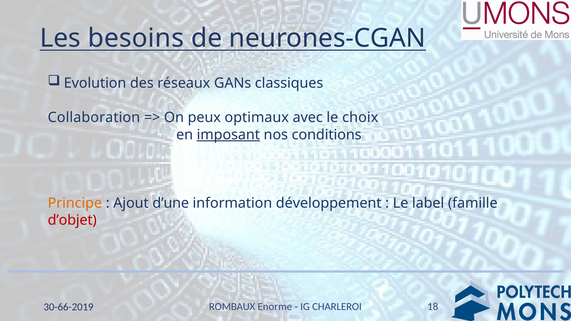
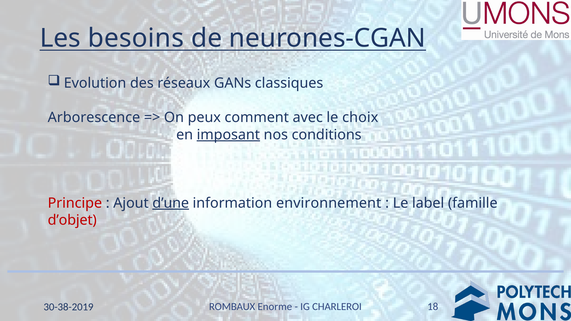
Collaboration: Collaboration -> Arborescence (94, 118)
optimaux: optimaux -> comment (257, 118)
Principe colour: orange -> red (75, 203)
d’une underline: none -> present (171, 203)
développement: développement -> environnement (329, 203)
30-66-2019: 30-66-2019 -> 30-38-2019 (68, 307)
